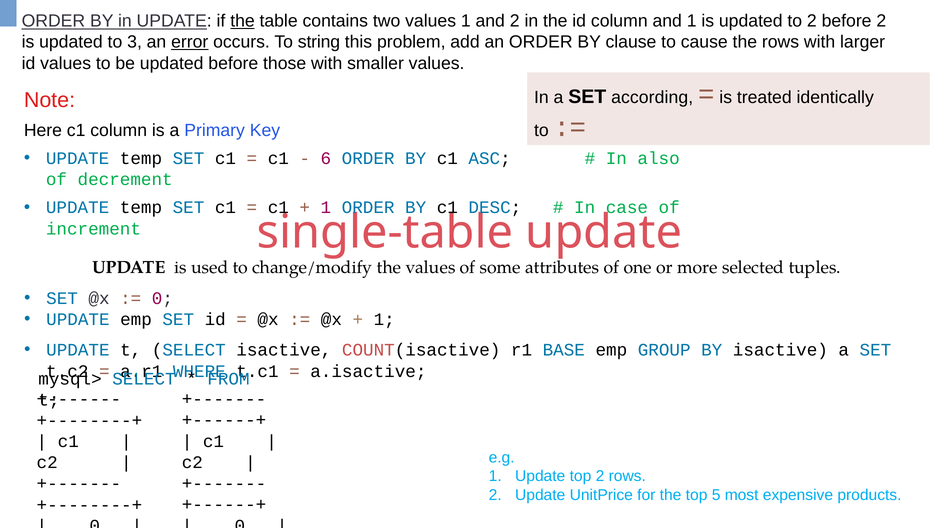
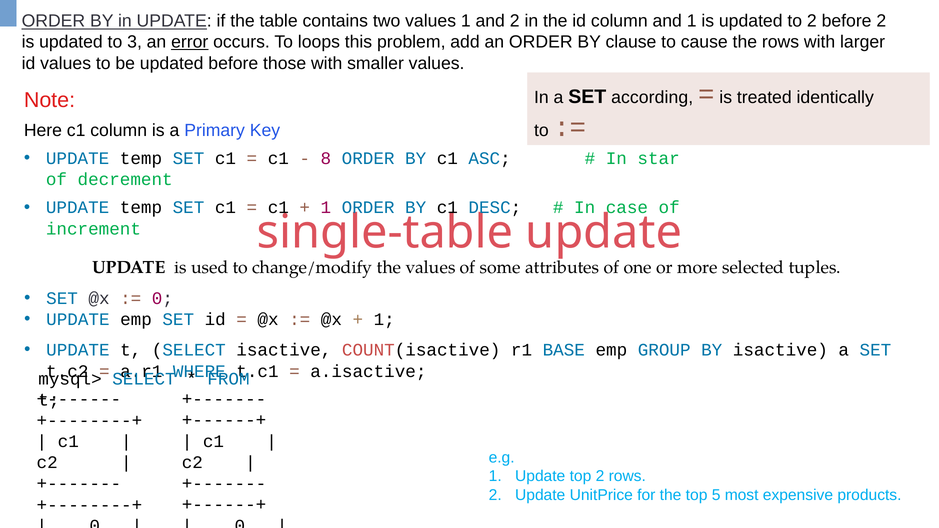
the underline: present -> none (243, 21)
string: string -> loops (319, 42)
6: 6 -> 8 (326, 158)
also: also -> star (659, 158)
